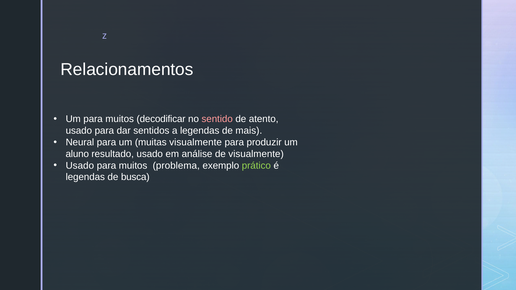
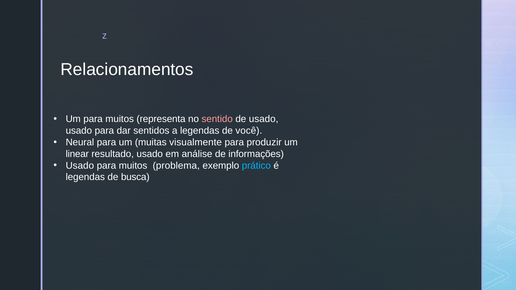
decodificar: decodificar -> representa (161, 119)
de atento: atento -> usado (264, 119)
mais: mais -> você (249, 131)
aluno: aluno -> linear (77, 154)
de visualmente: visualmente -> informações (256, 154)
prático colour: light green -> light blue (256, 166)
